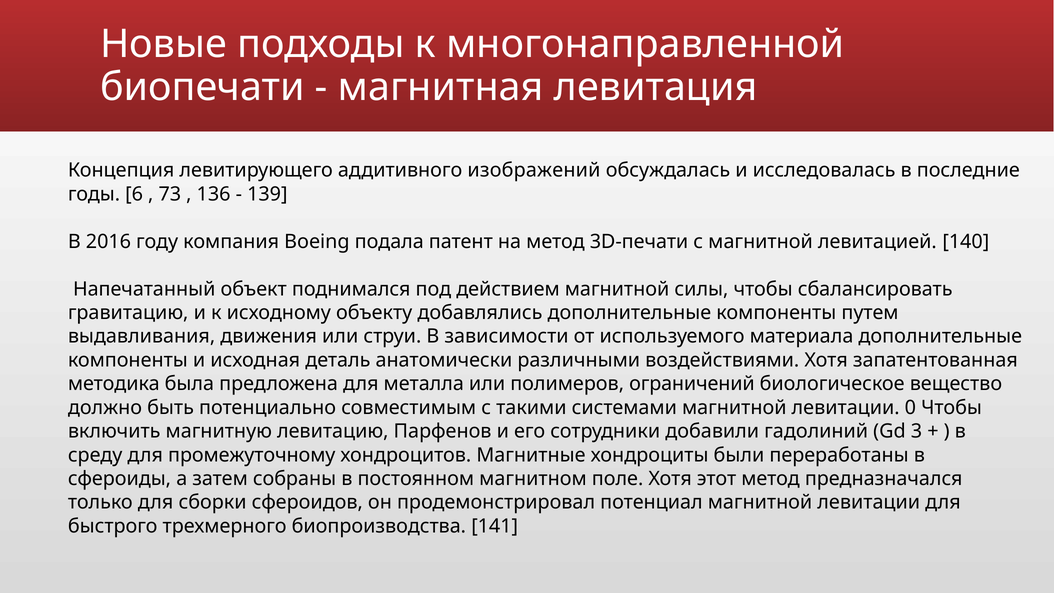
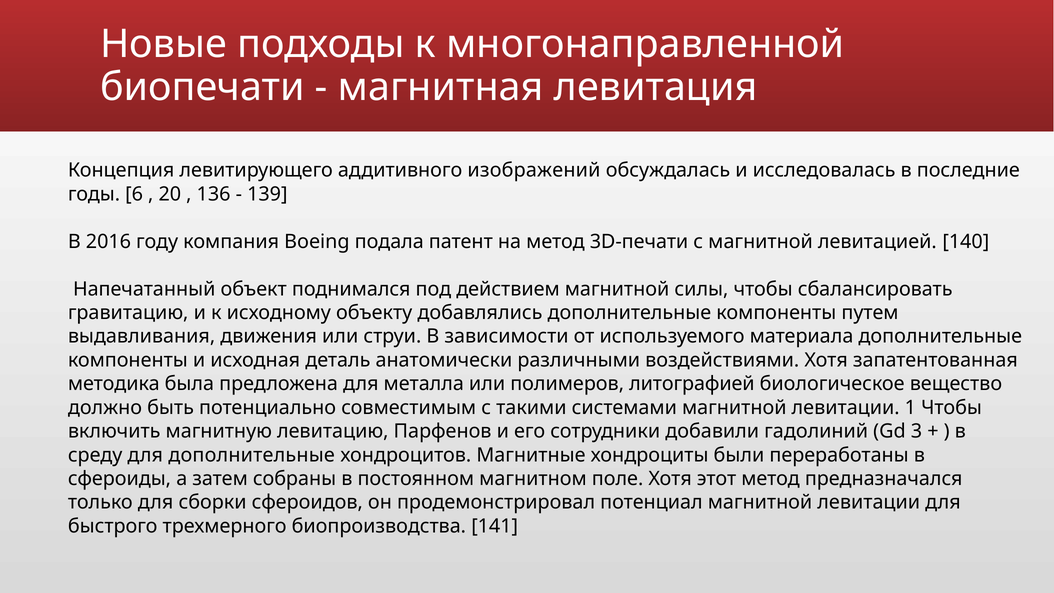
73: 73 -> 20 (170, 194)
ограничений: ограничений -> литографией (692, 384)
0: 0 -> 1 (910, 407)
для промежуточному: промежуточному -> дополнительные (252, 455)
